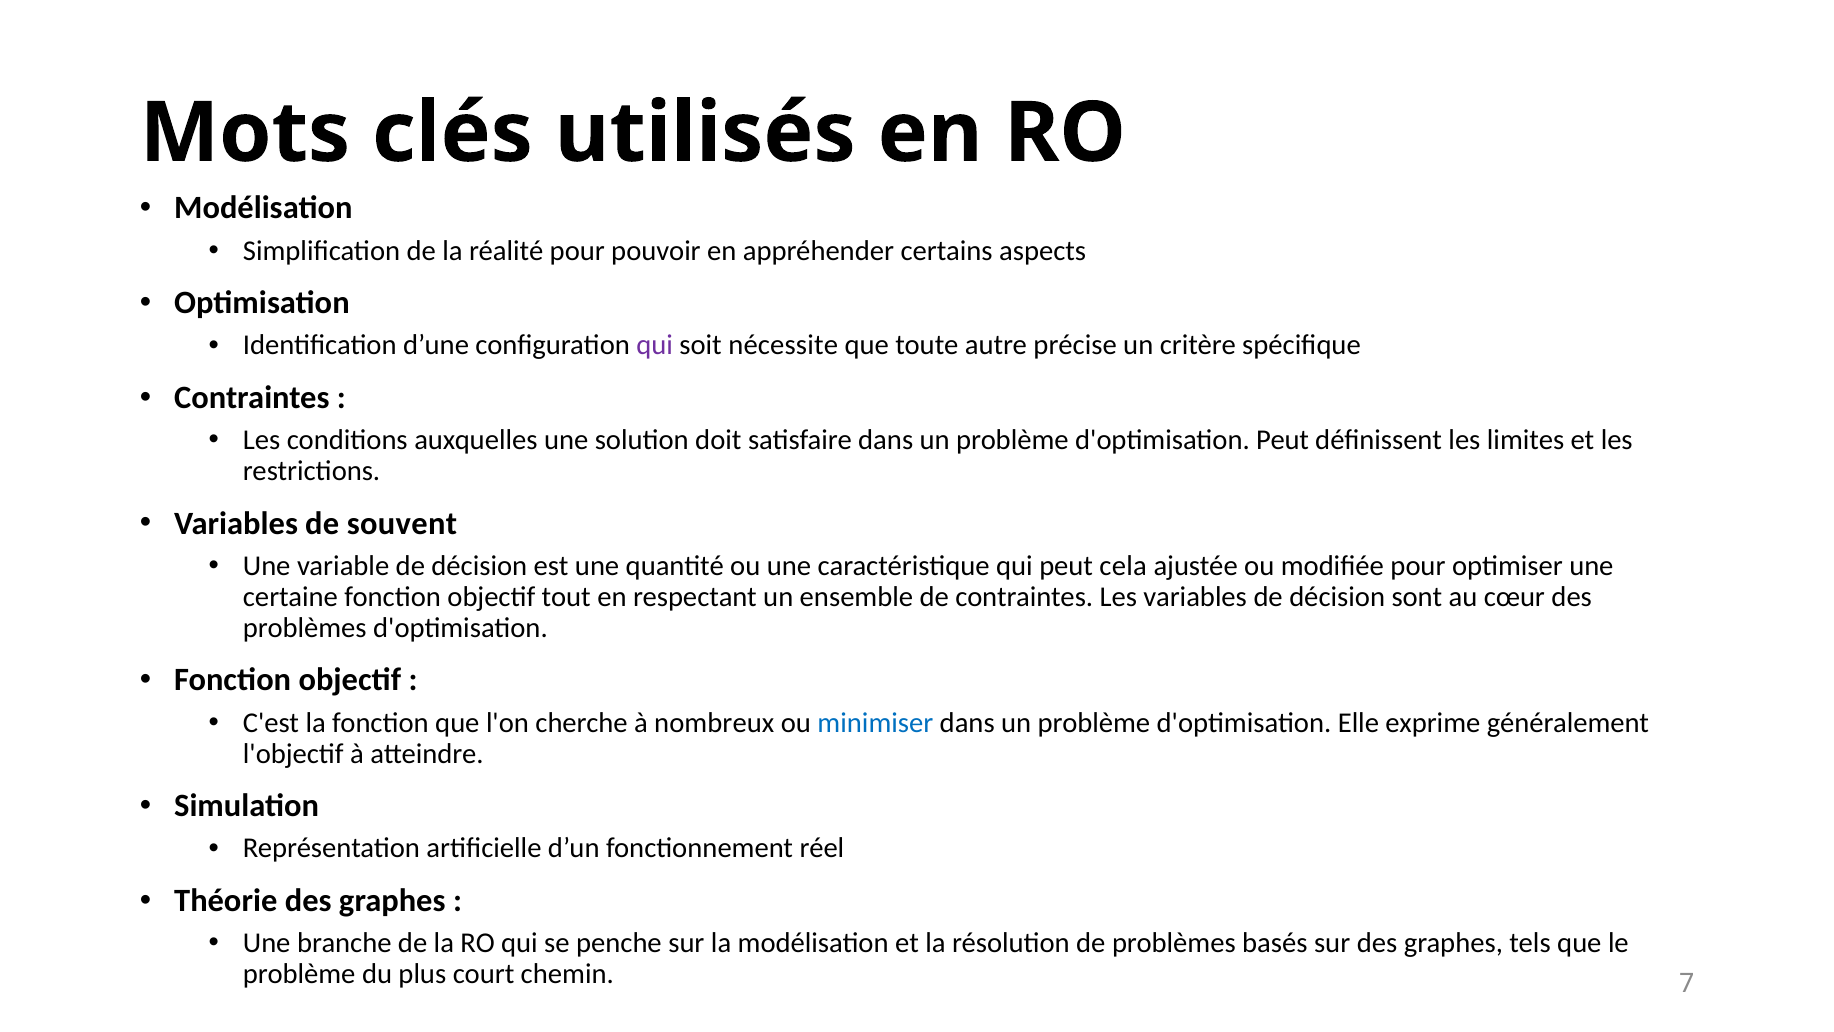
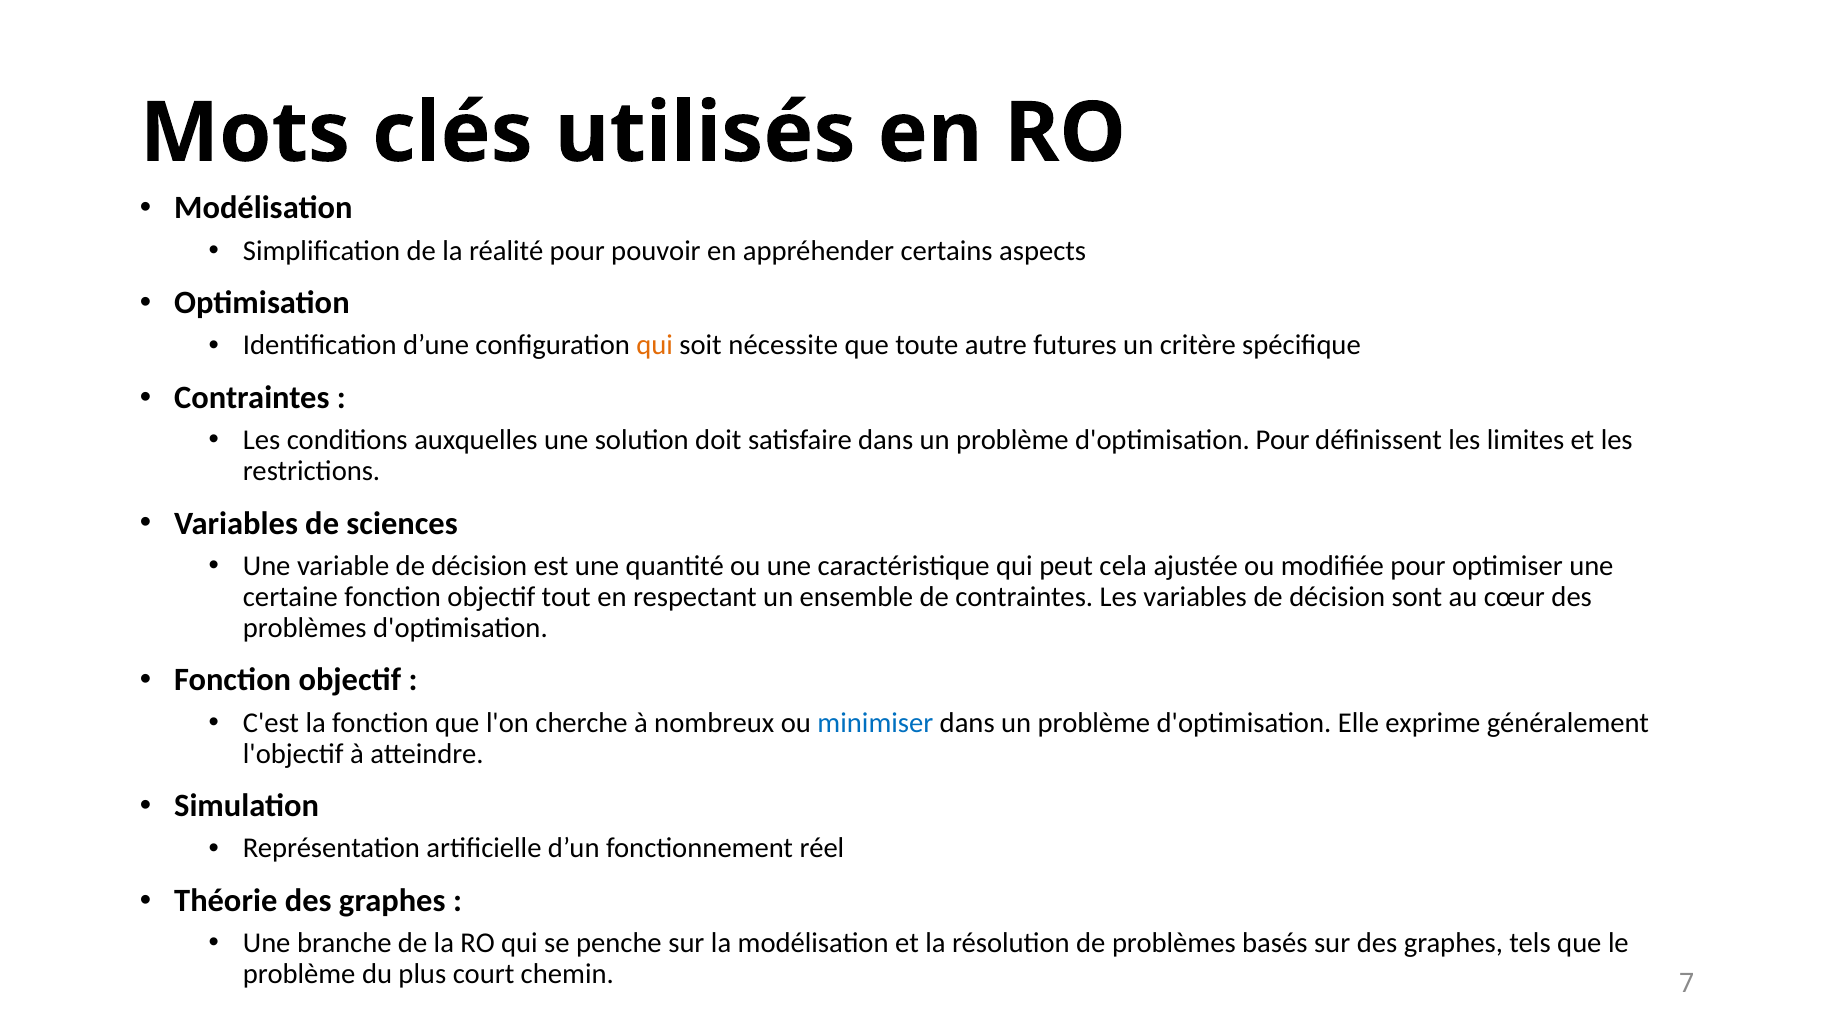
qui colour: purple -> orange (655, 345)
précise: précise -> futures (1075, 345)
d'optimisation Peut: Peut -> Pour (1283, 440)
souvent: souvent -> sciences (402, 523)
